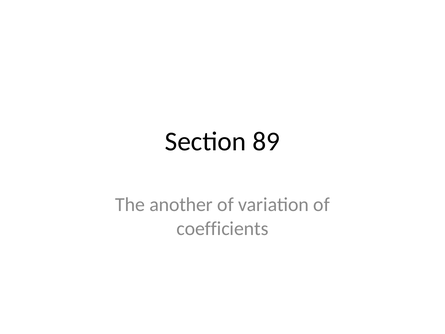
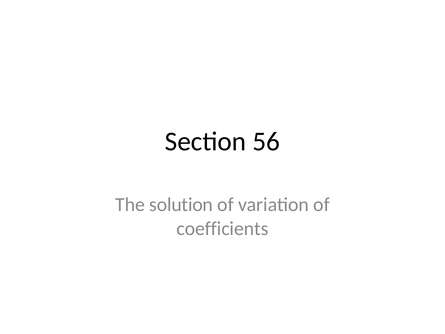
89: 89 -> 56 (266, 141)
another: another -> solution (181, 205)
